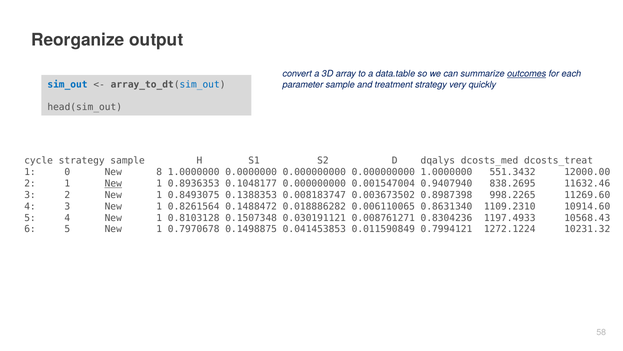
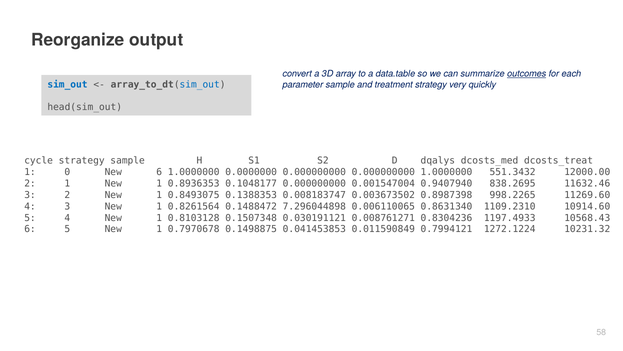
New 8: 8 -> 6 (159, 172)
New underline: present -> none (113, 183)
0.018886282: 0.018886282 -> 7.296044898 (314, 206)
